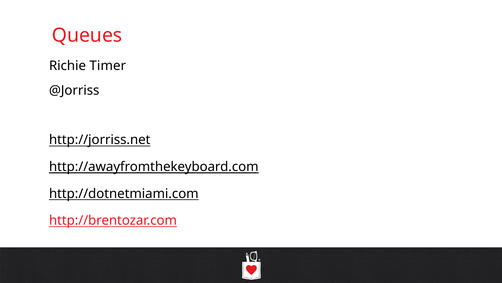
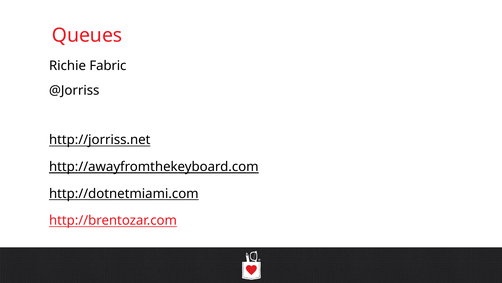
Timer: Timer -> Fabric (108, 65)
